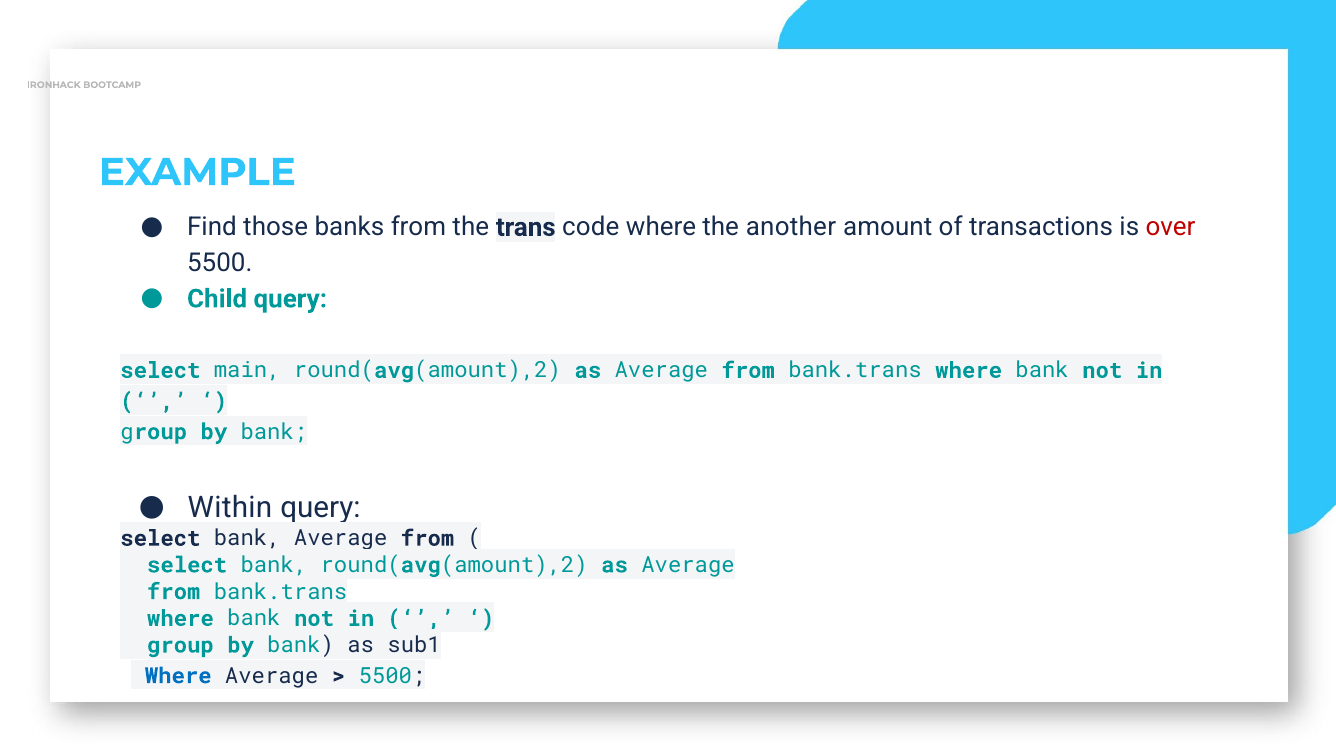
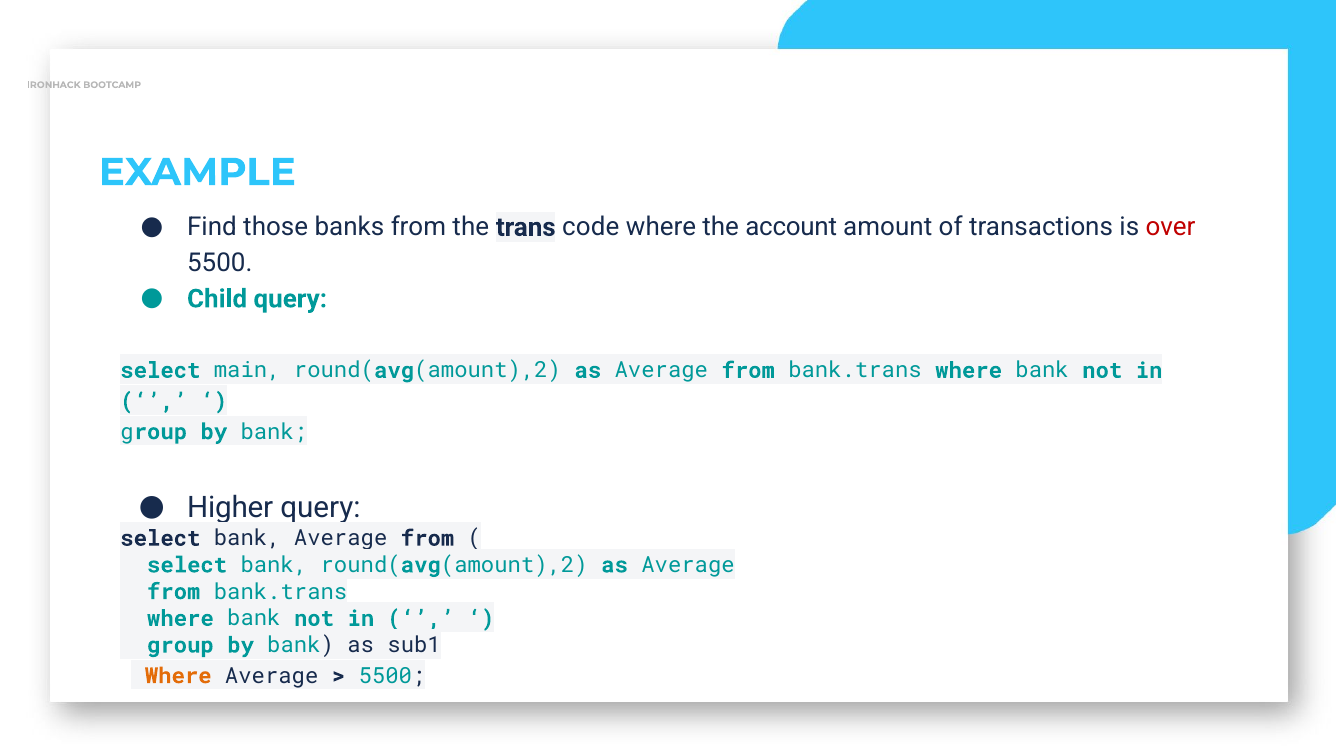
another: another -> account (791, 227)
Within: Within -> Higher (230, 508)
Where colour: blue -> orange (178, 676)
